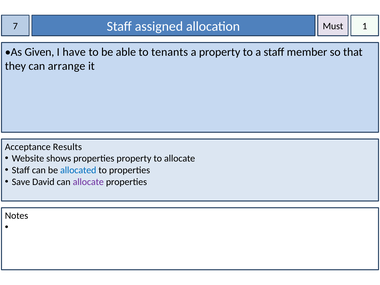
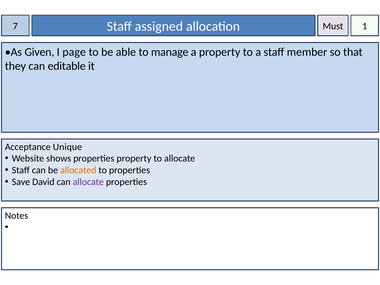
have: have -> page (74, 52)
tenants: tenants -> manage (170, 52)
arrange: arrange -> editable (67, 66)
Results: Results -> Unique (67, 147)
allocated colour: blue -> orange (78, 170)
